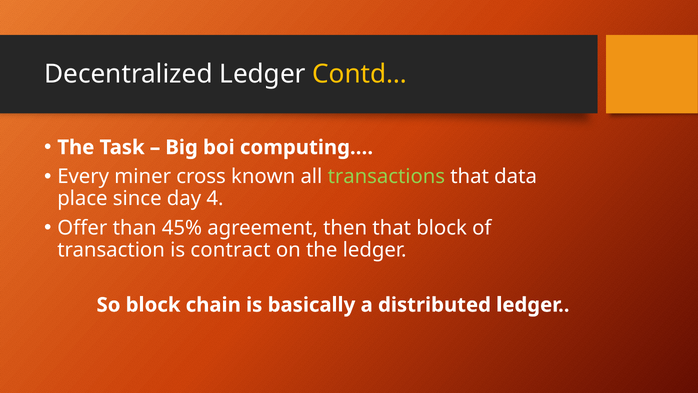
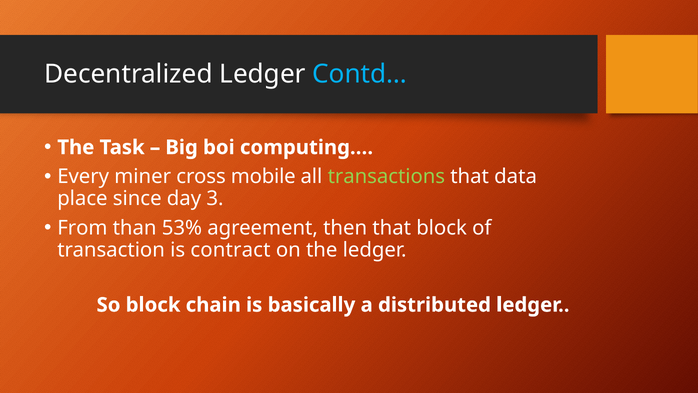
Contd… colour: yellow -> light blue (360, 74)
known: known -> mobile (263, 177)
4: 4 -> 3 (215, 199)
Offer: Offer -> From (82, 228)
45%: 45% -> 53% (182, 228)
